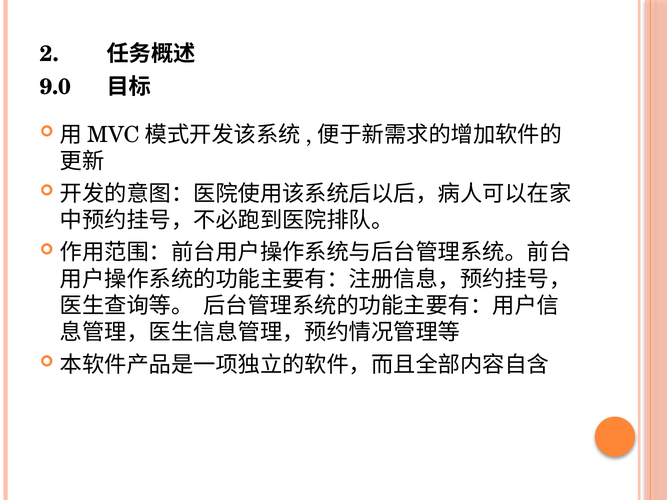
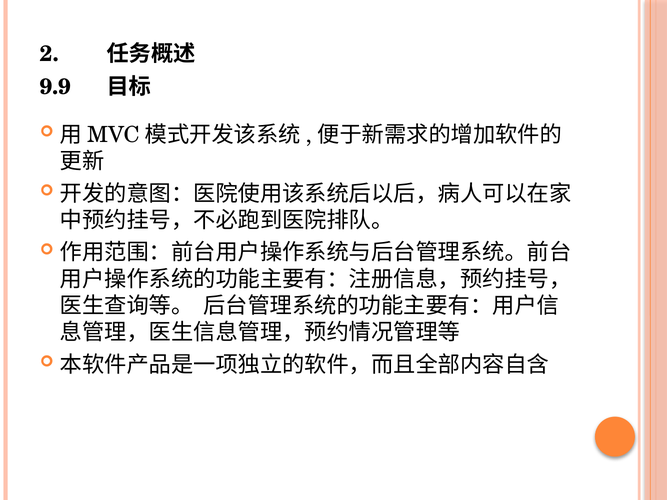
9.0: 9.0 -> 9.9 (56, 87)
